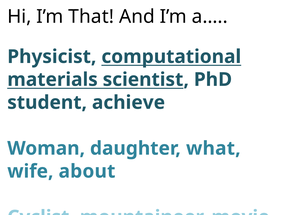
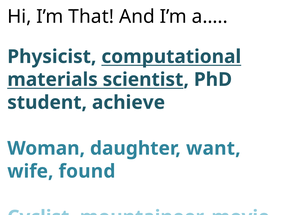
what: what -> want (213, 148)
about: about -> found (87, 171)
